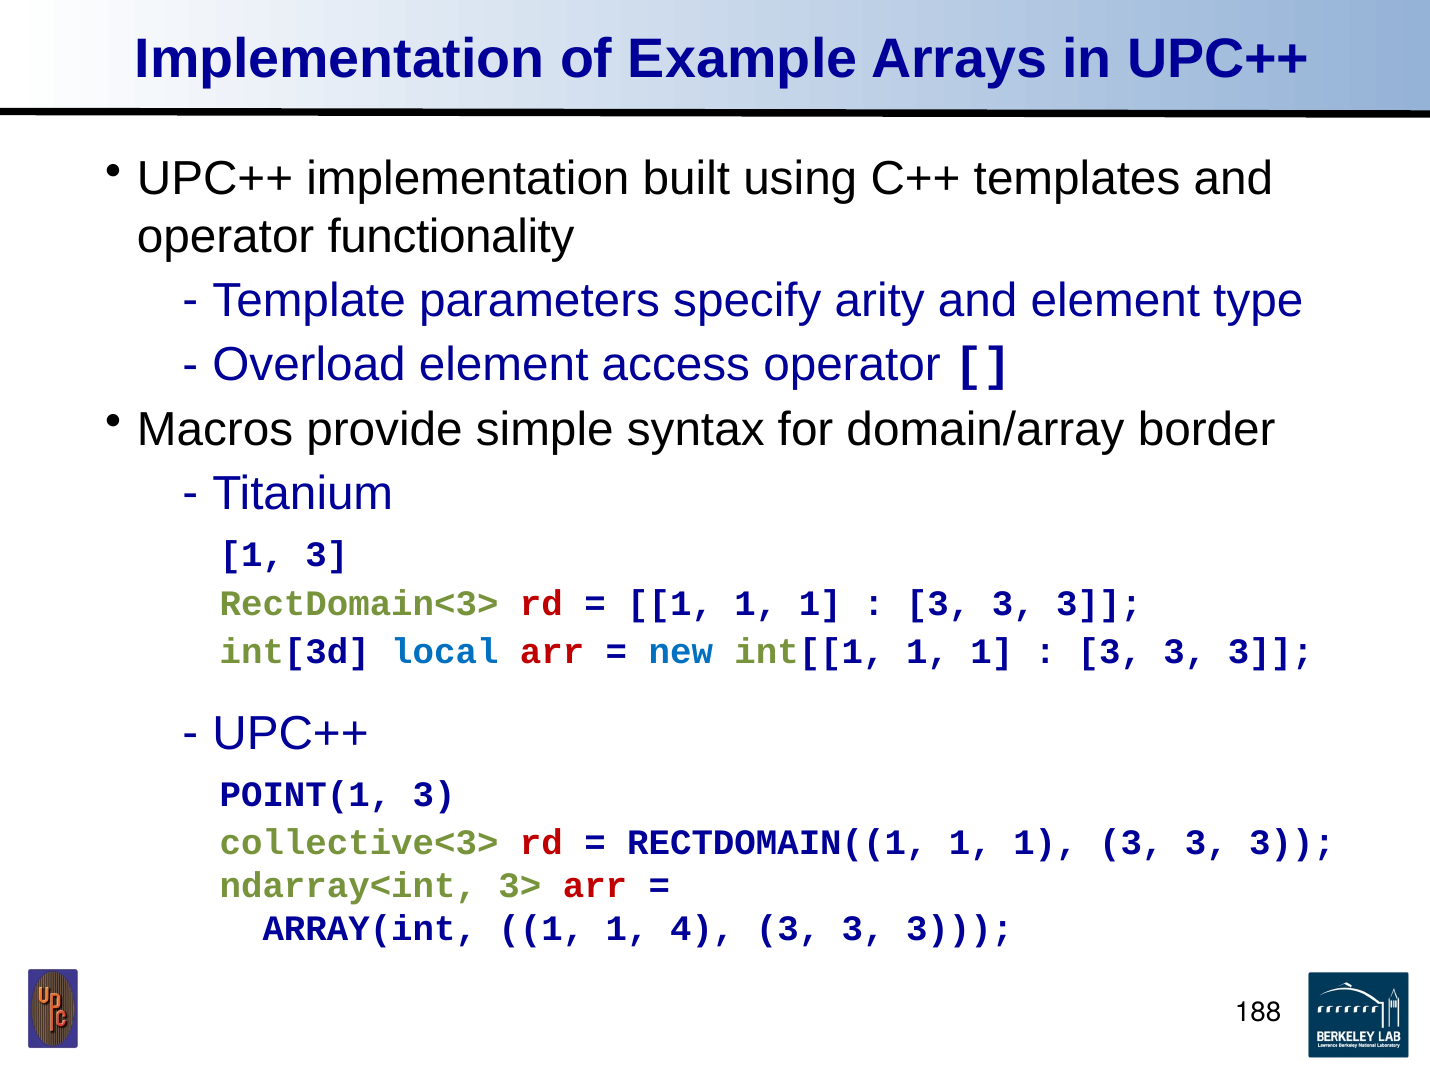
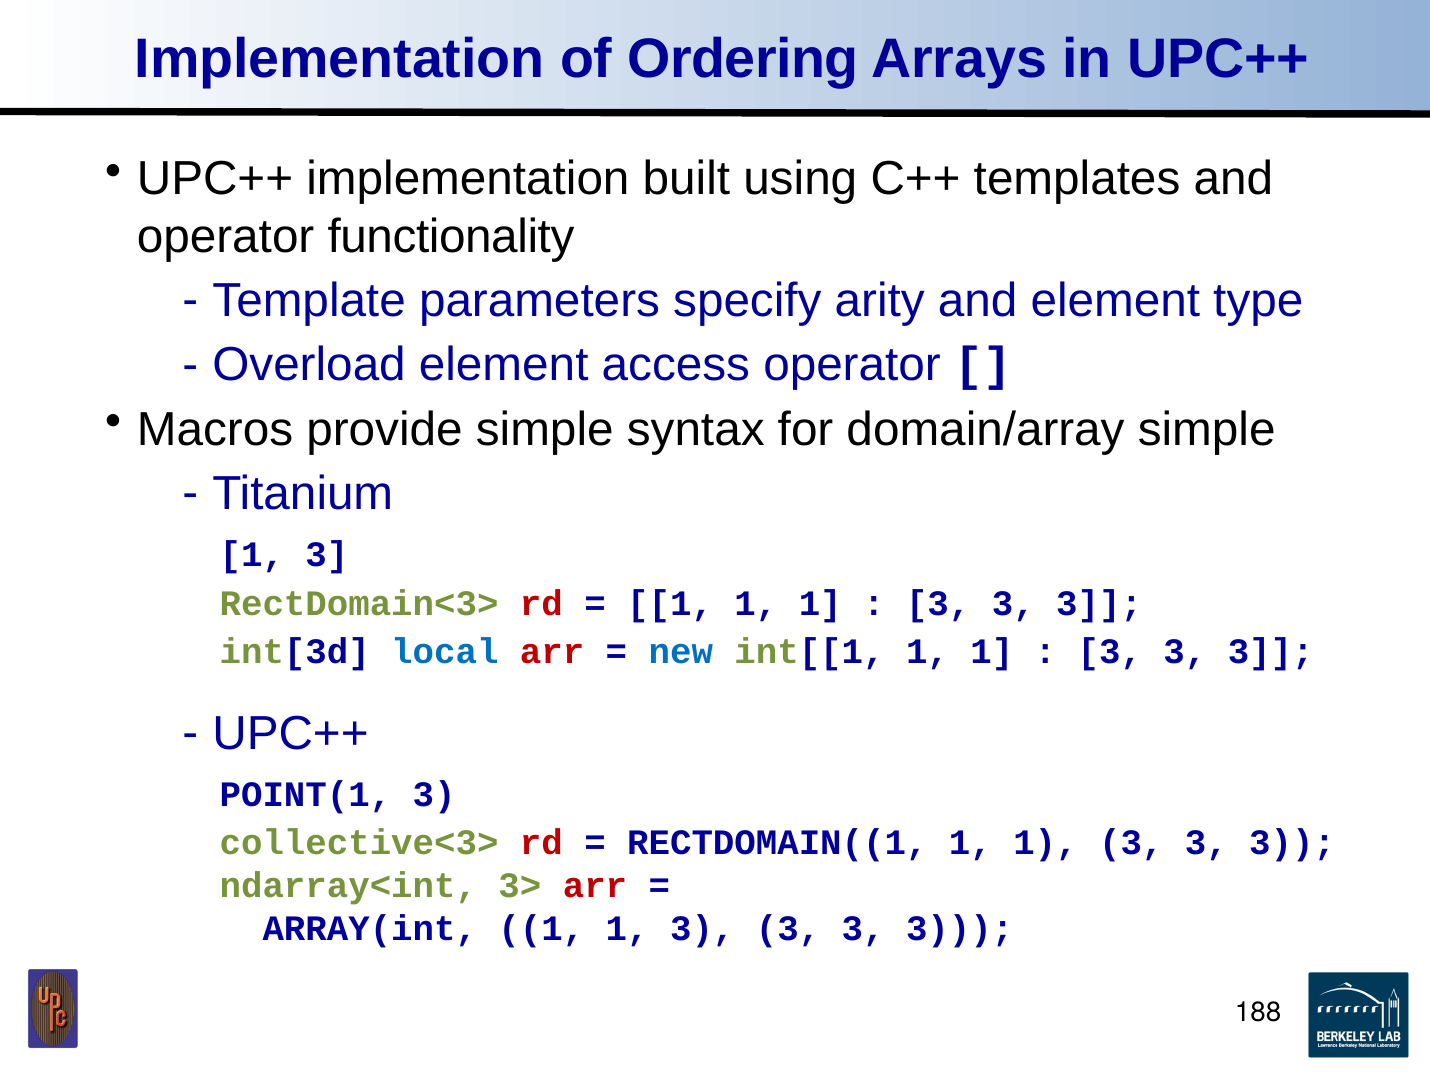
Example: Example -> Ordering (743, 59)
domain/array border: border -> simple (1207, 429)
ARRAY(int 1 1 4: 4 -> 3 (702, 928)
